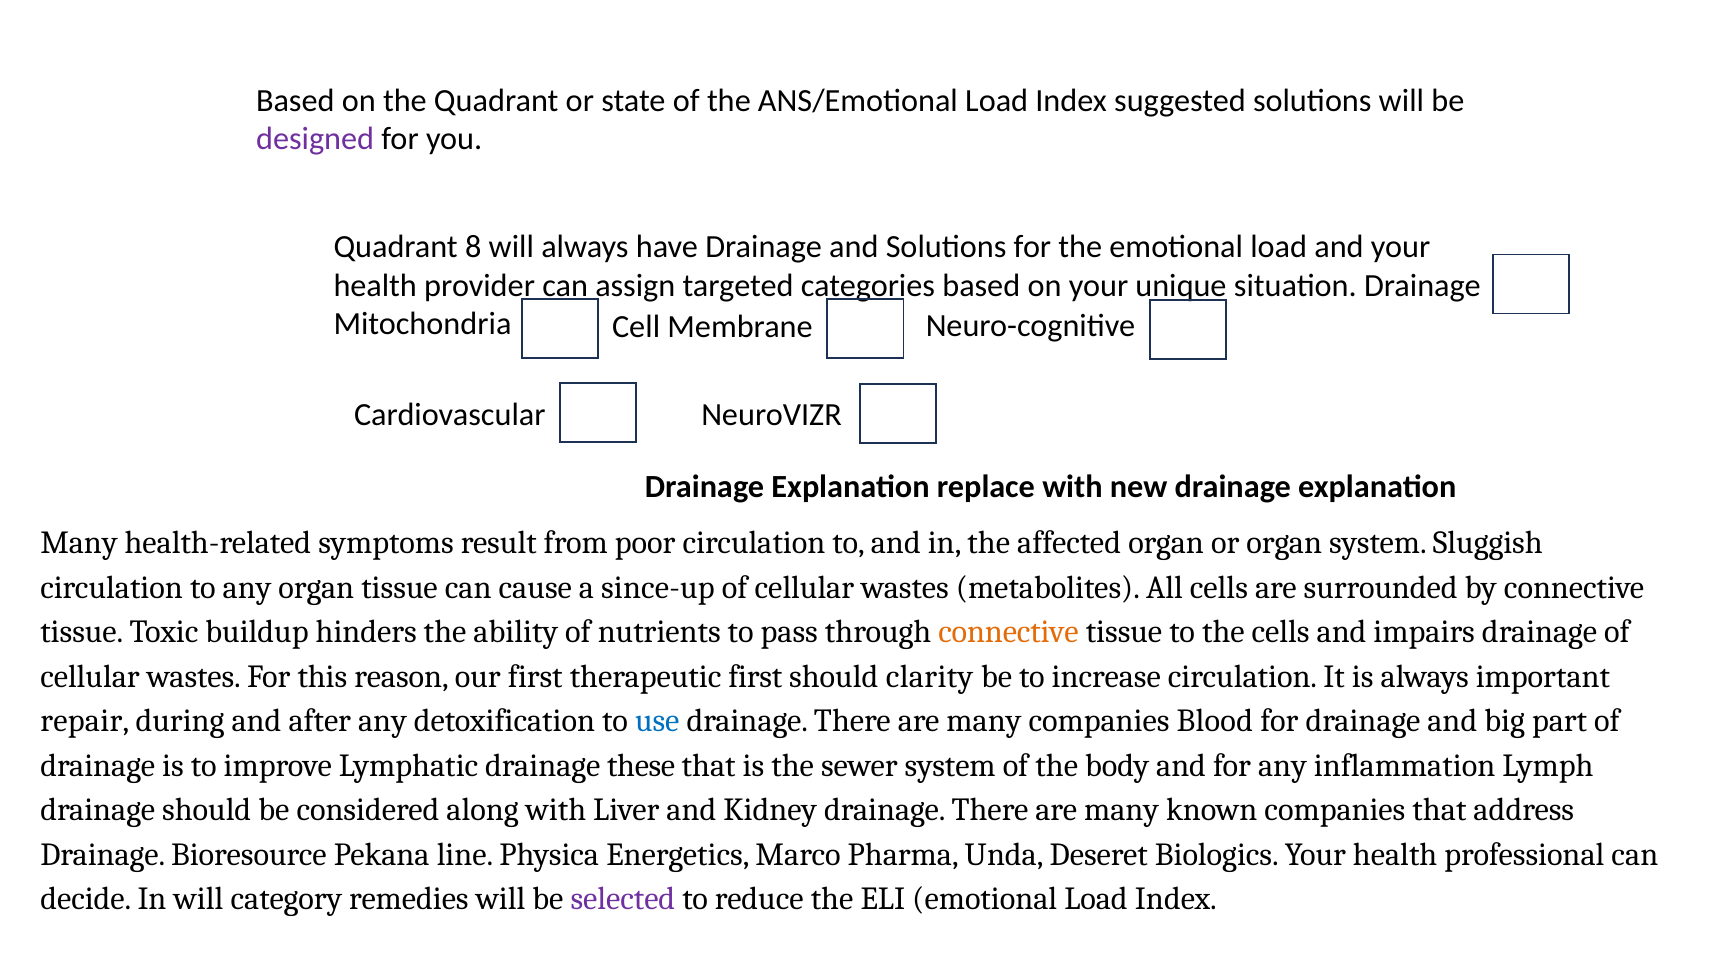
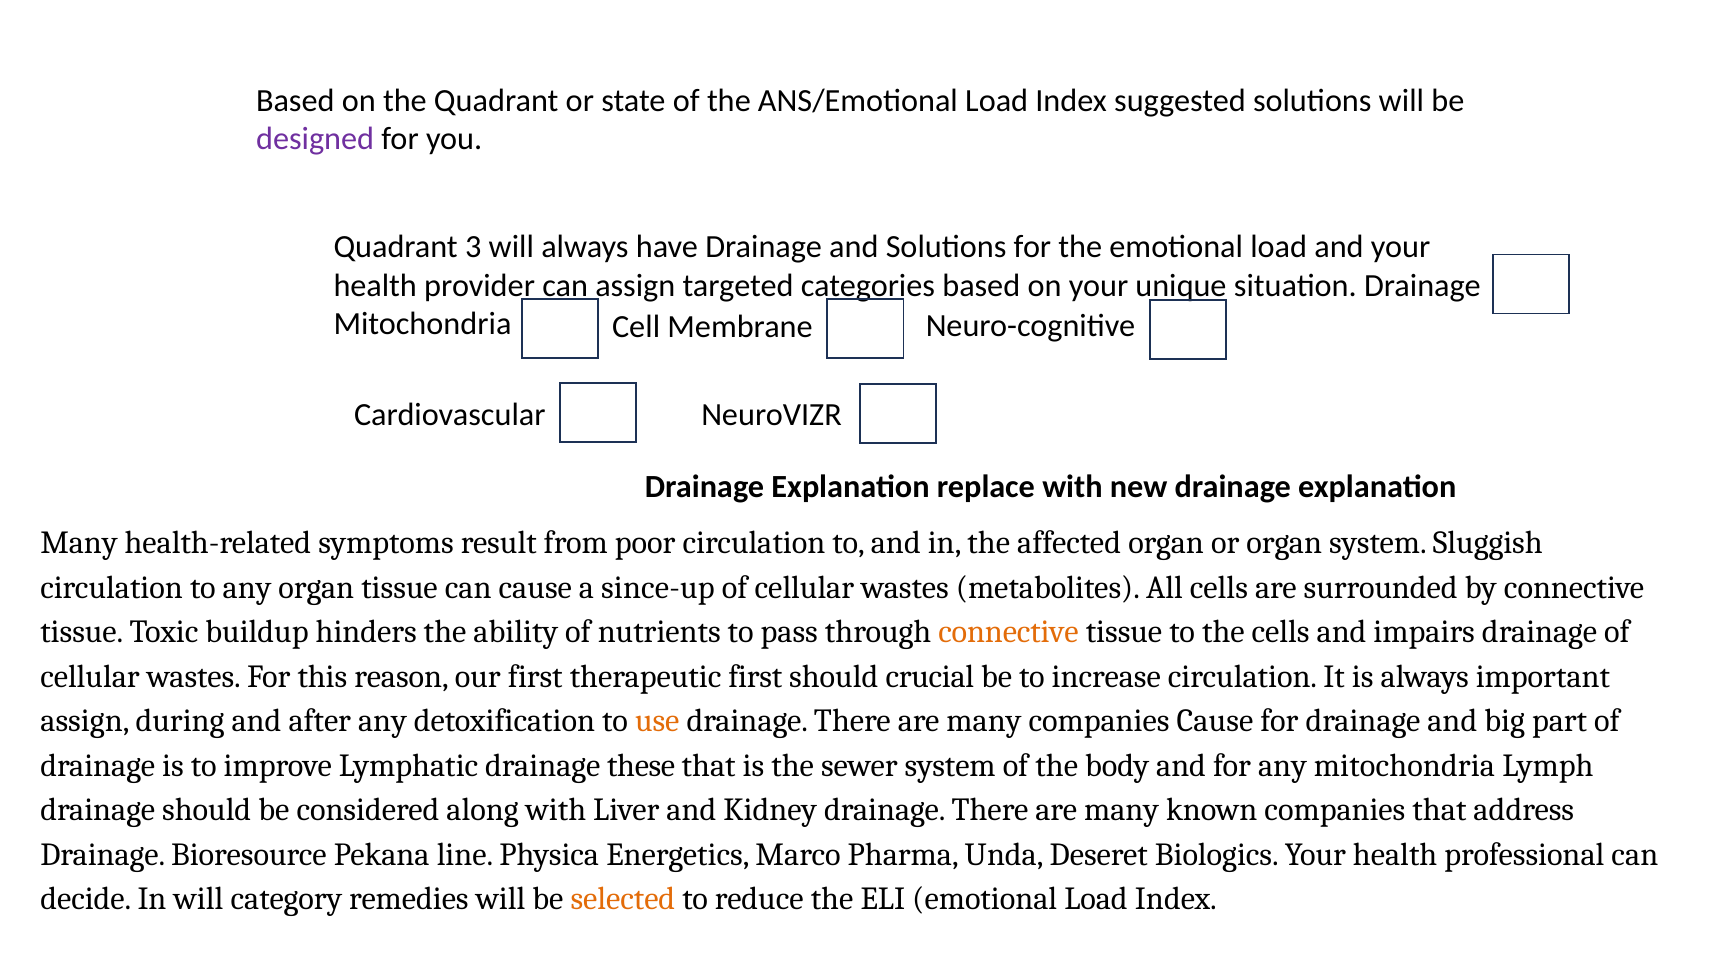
8: 8 -> 3 (473, 247)
clarity: clarity -> crucial (930, 676)
repair: repair -> assign (85, 721)
use colour: blue -> orange (657, 721)
companies Blood: Blood -> Cause (1215, 721)
any inflammation: inflammation -> mitochondria (1404, 765)
selected colour: purple -> orange (623, 899)
